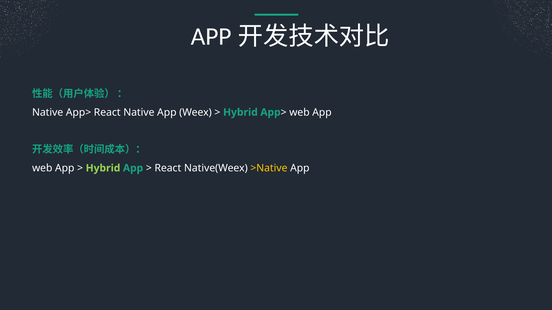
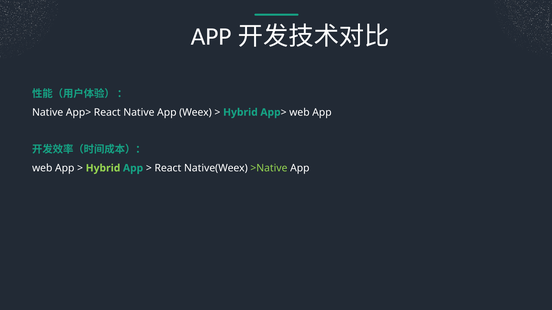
>Native colour: yellow -> light green (269, 168)
